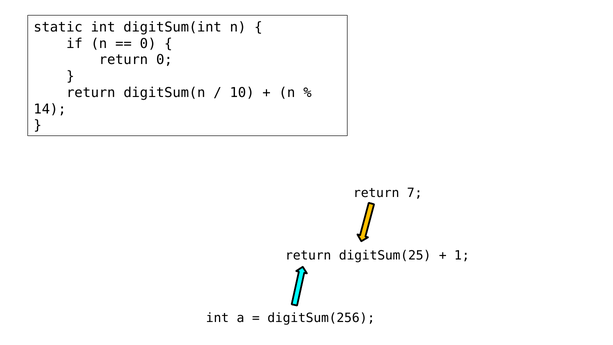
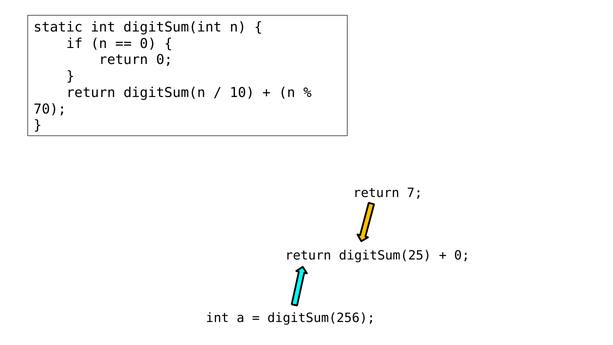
14: 14 -> 70 (50, 109)
1: 1 -> 0 (462, 255)
